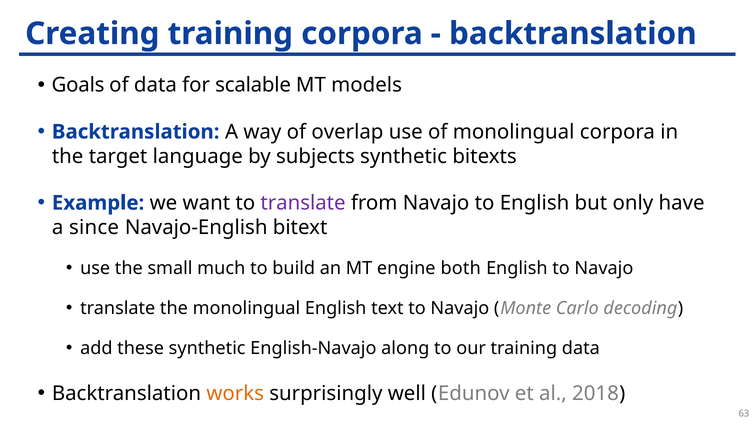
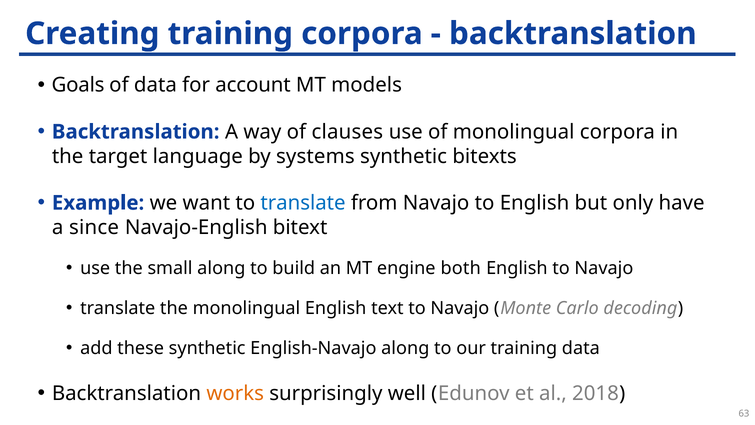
scalable: scalable -> account (253, 85)
overlap: overlap -> clauses (347, 132)
subjects: subjects -> systems (315, 156)
translate colour: purple -> blue (303, 203)
small much: much -> along (221, 268)
